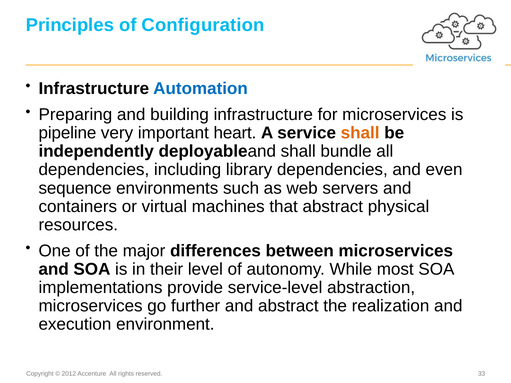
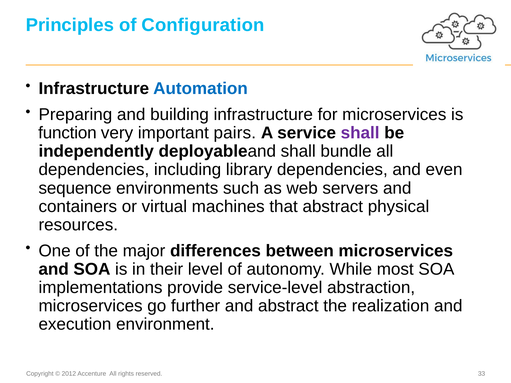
pipeline: pipeline -> function (67, 133)
heart: heart -> pairs (235, 133)
shall colour: orange -> purple (360, 133)
